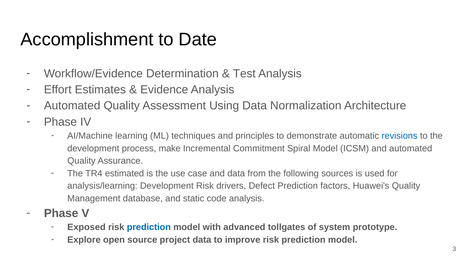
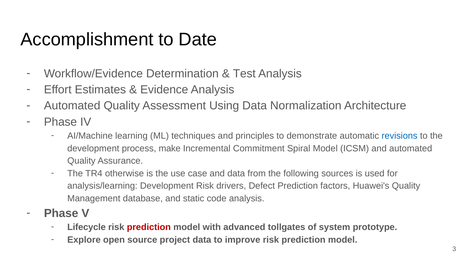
estimated: estimated -> otherwise (124, 173)
Exposed: Exposed -> Lifecycle (87, 227)
prediction colour: blue -> red (149, 227)
